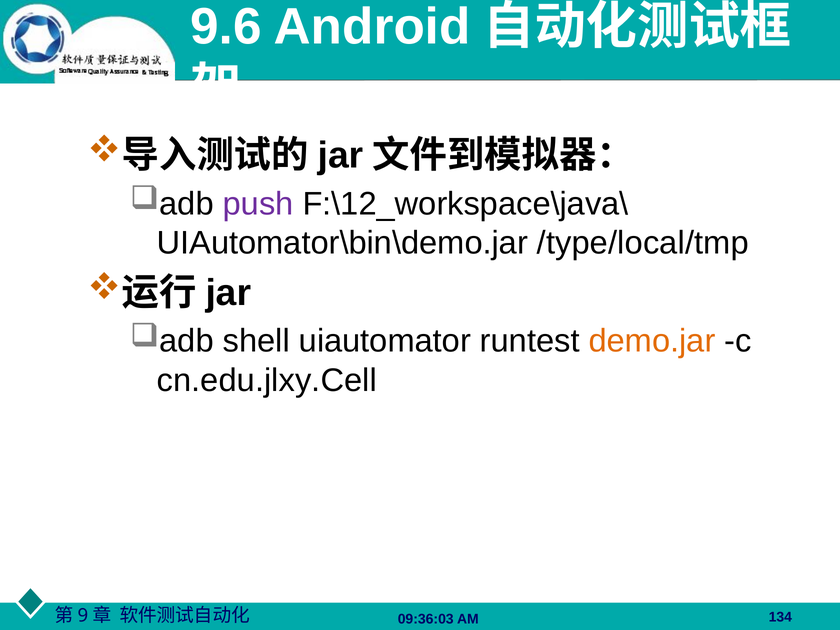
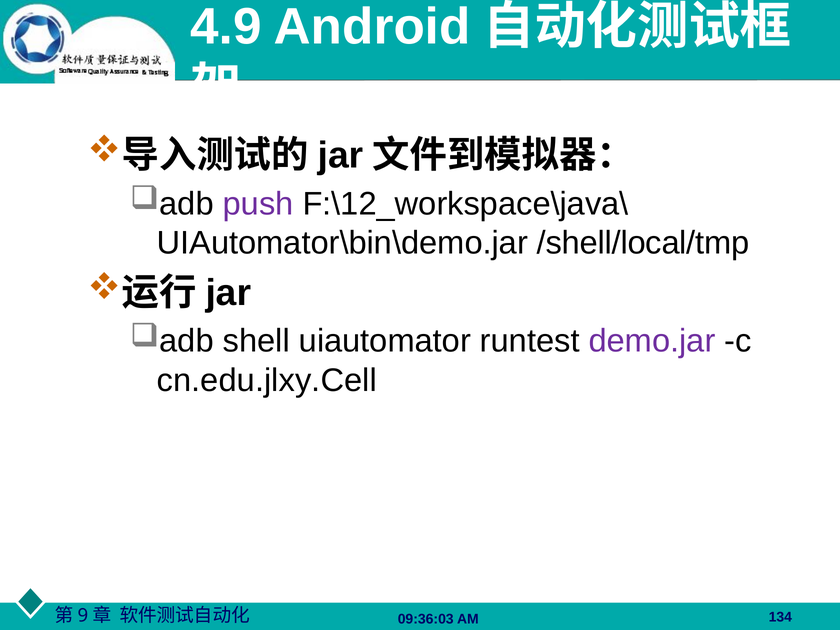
9.6: 9.6 -> 4.9 (226, 27)
/type/local/tmp: /type/local/tmp -> /shell/local/tmp (643, 243)
demo.jar colour: orange -> purple (652, 341)
